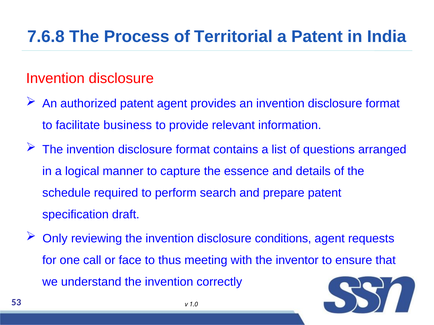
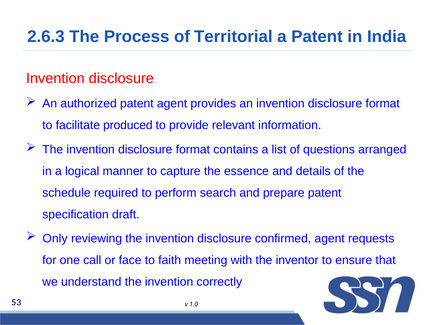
7.6.8: 7.6.8 -> 2.6.3 (46, 37)
business: business -> produced (128, 126)
conditions: conditions -> confirmed (283, 239)
thus: thus -> faith (170, 261)
